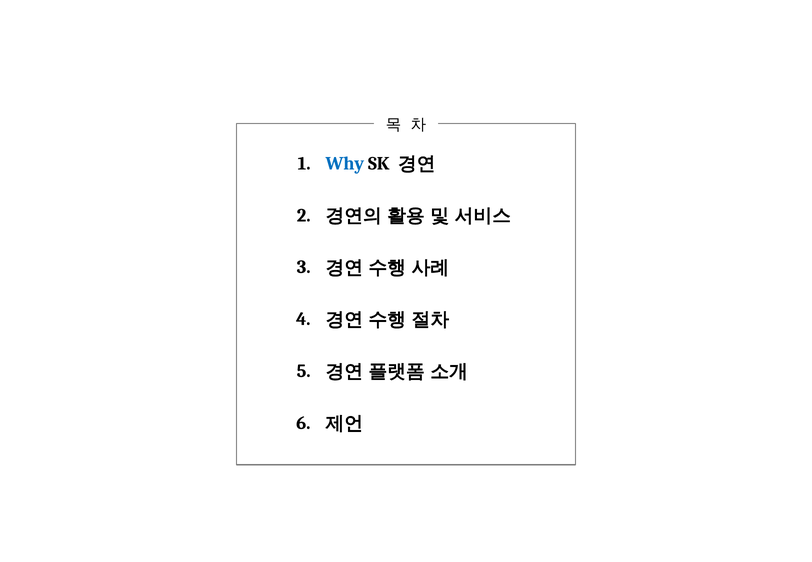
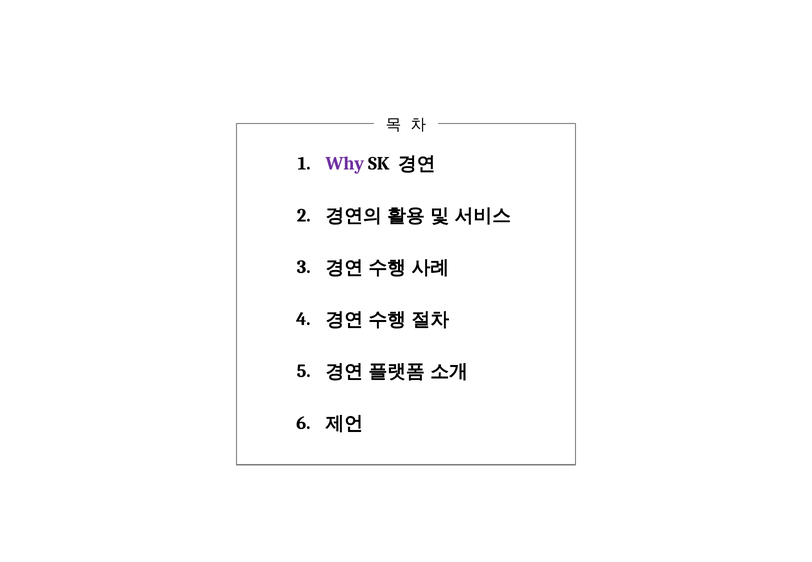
Why colour: blue -> purple (345, 164)
